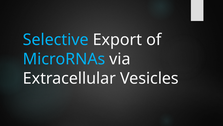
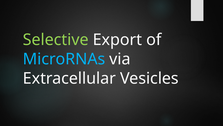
Selective colour: light blue -> light green (56, 40)
